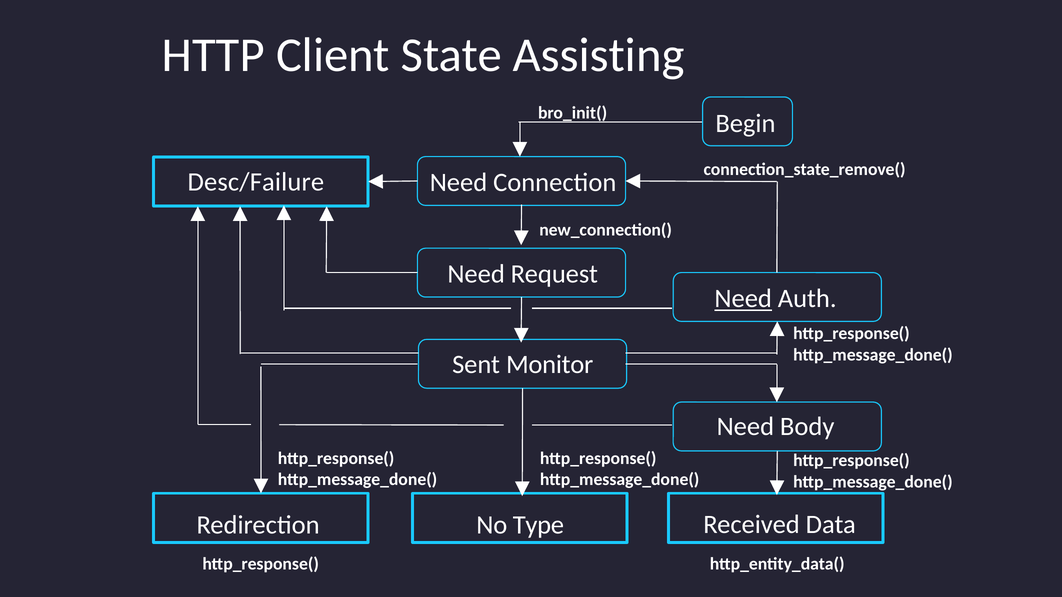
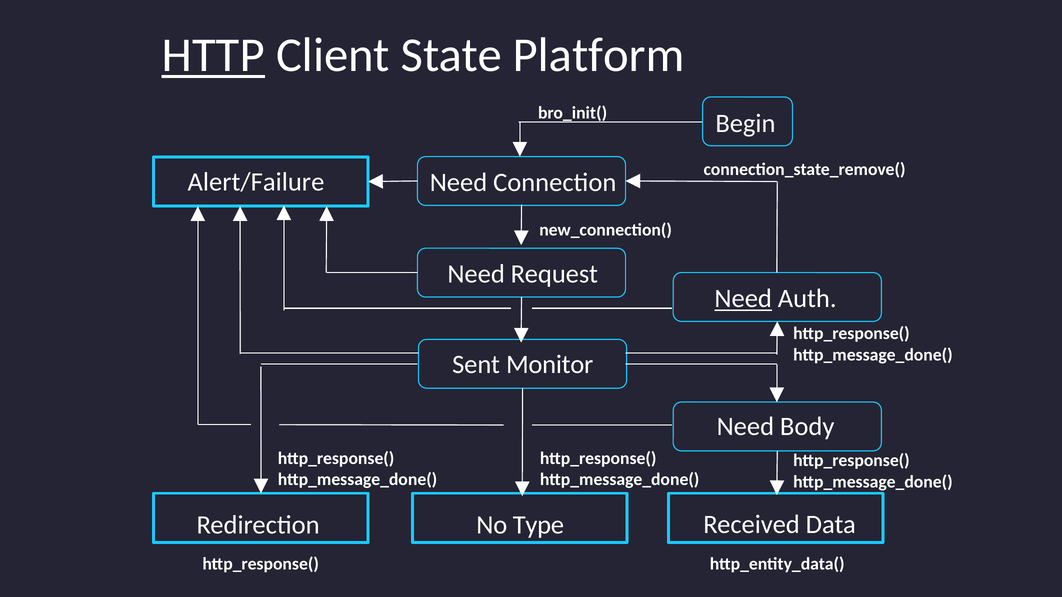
HTTP underline: none -> present (213, 55)
Assisting: Assisting -> Platform (599, 55)
Desc/Failure: Desc/Failure -> Alert/Failure (256, 182)
